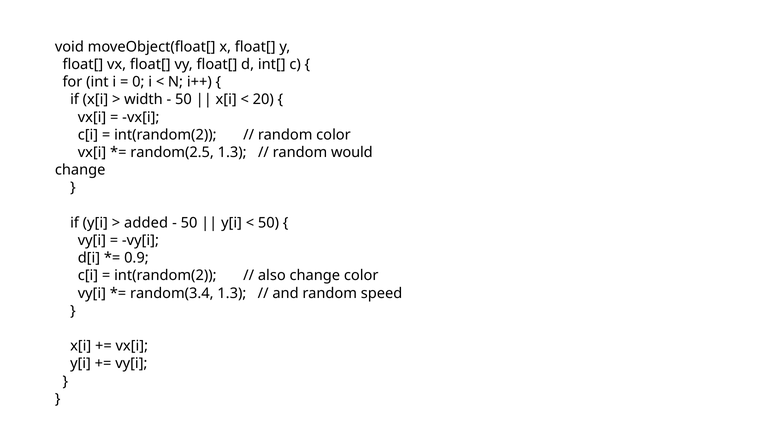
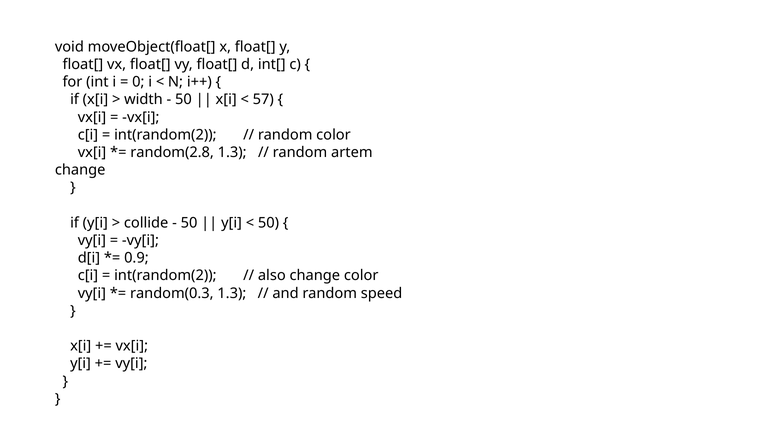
20: 20 -> 57 (263, 99)
random(2.5: random(2.5 -> random(2.8 (172, 152)
would: would -> artem (352, 152)
added: added -> collide (146, 222)
random(3.4: random(3.4 -> random(0.3 (172, 293)
